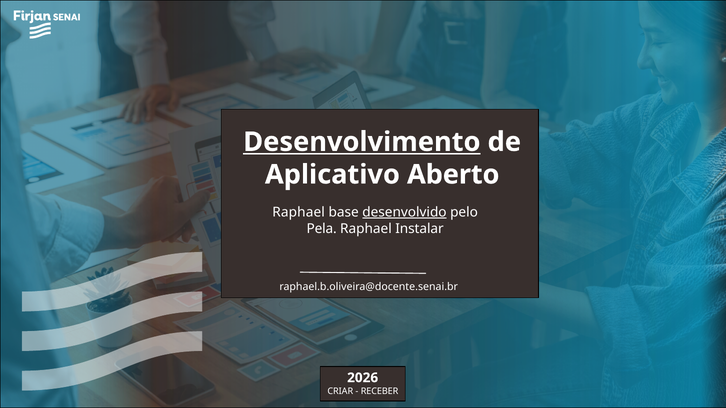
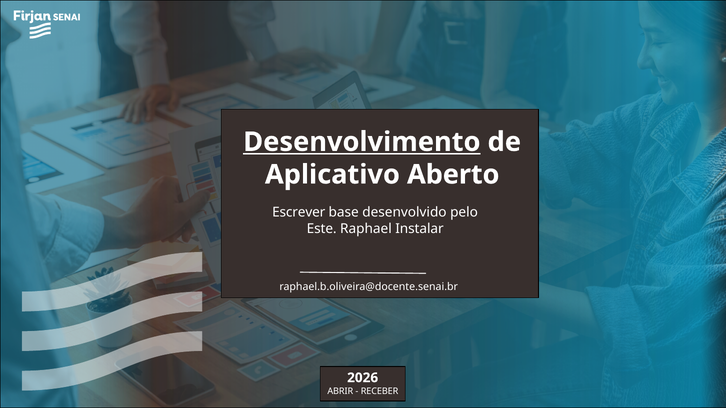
Raphael: Raphael -> Escrever (299, 212)
desenvolvido underline: present -> none (404, 212)
Pela: Pela -> Este (322, 229)
CRIAR: CRIAR -> ABRIR (340, 392)
